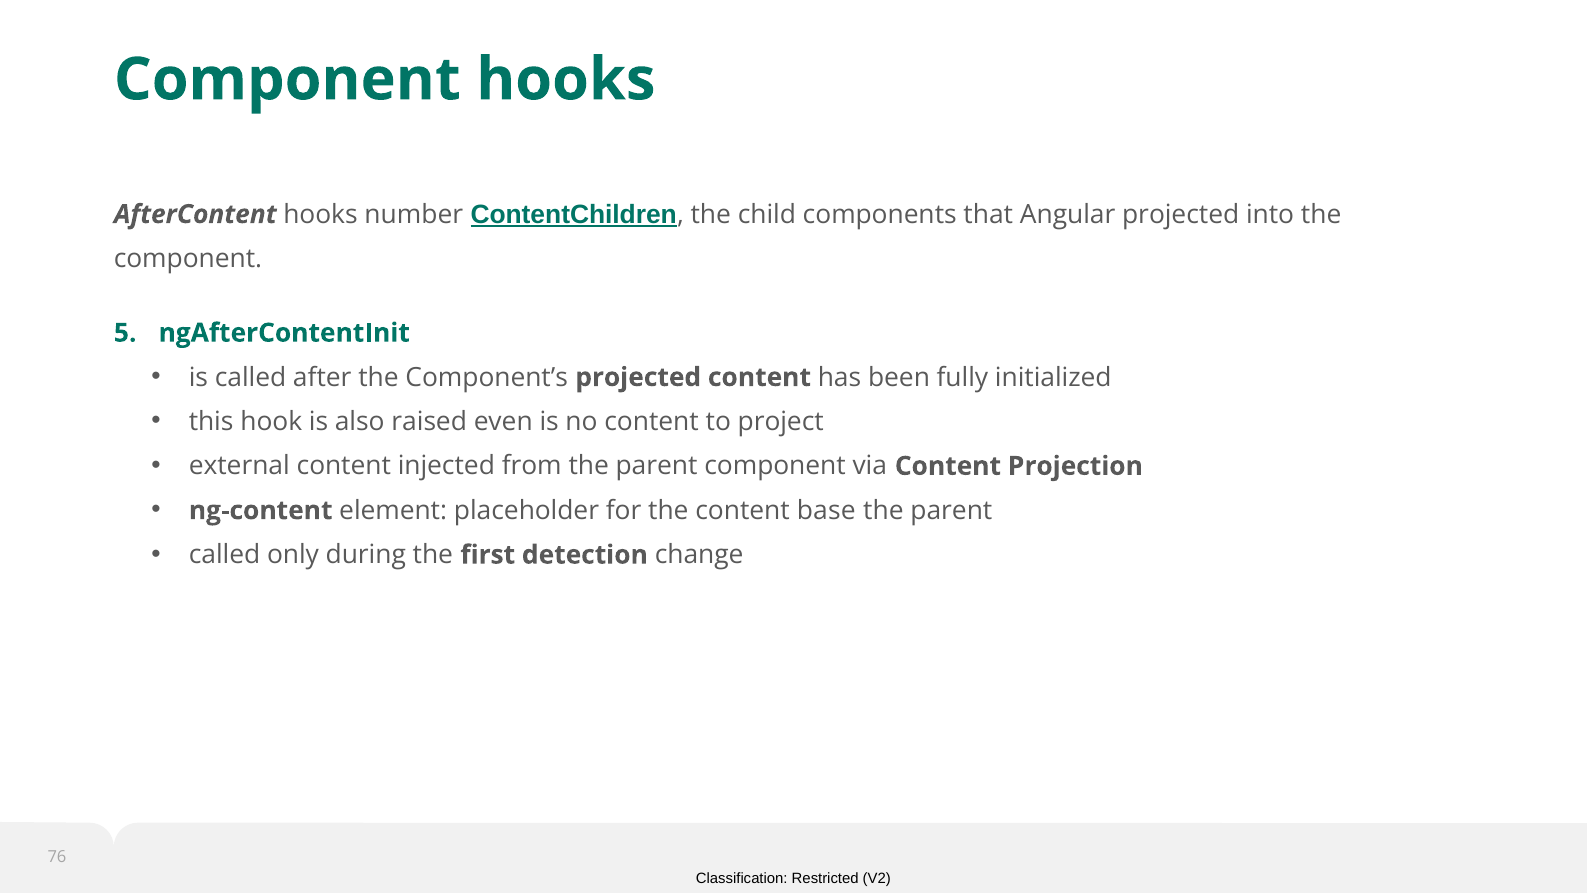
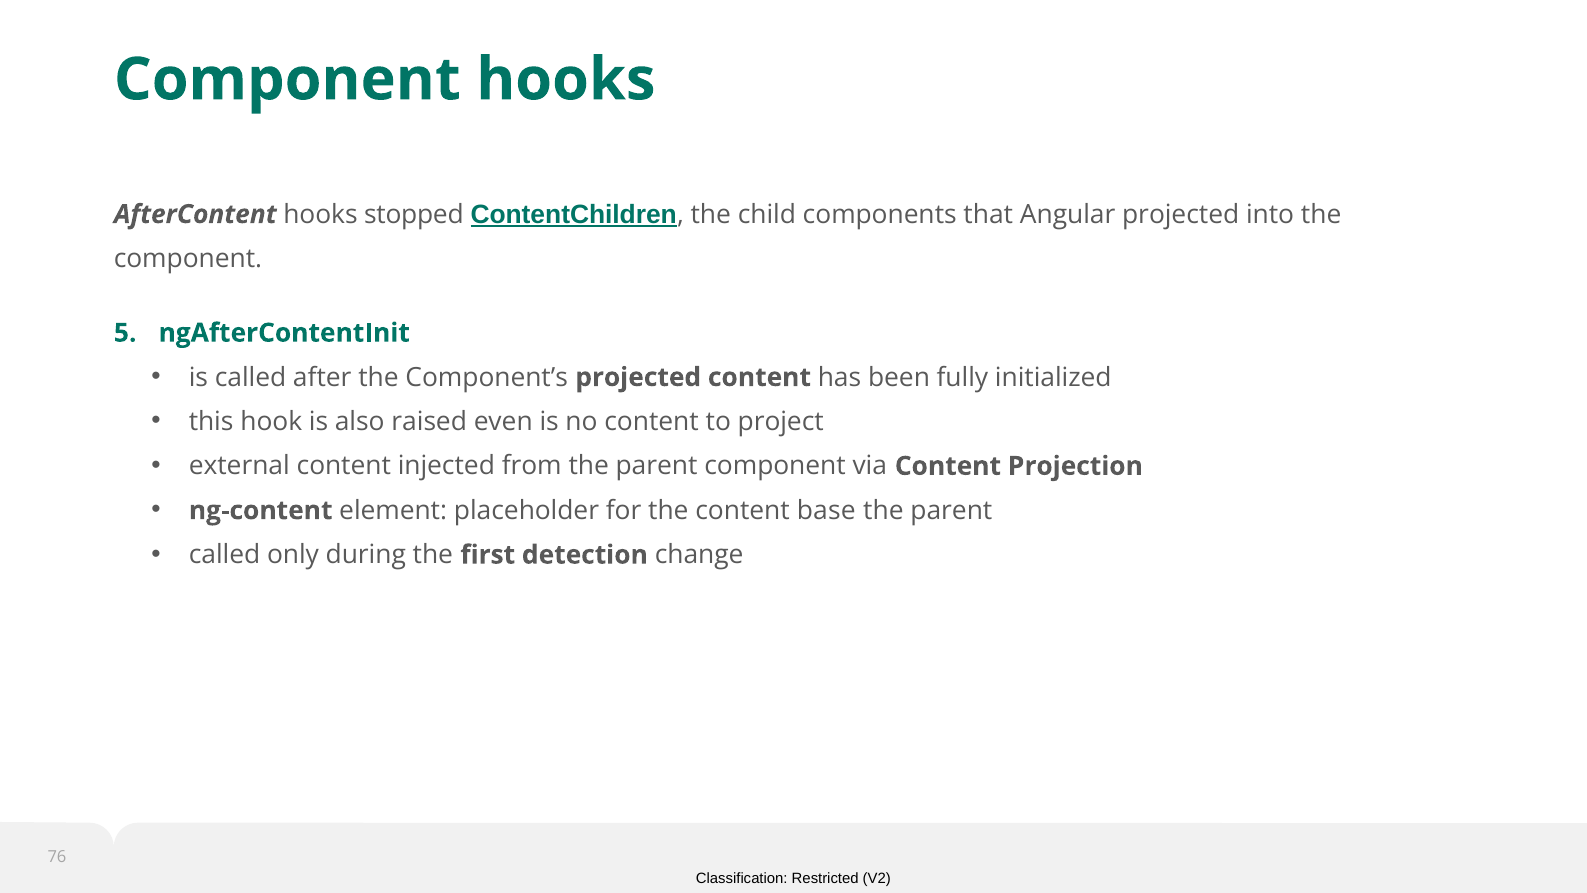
number: number -> stopped (414, 214)
